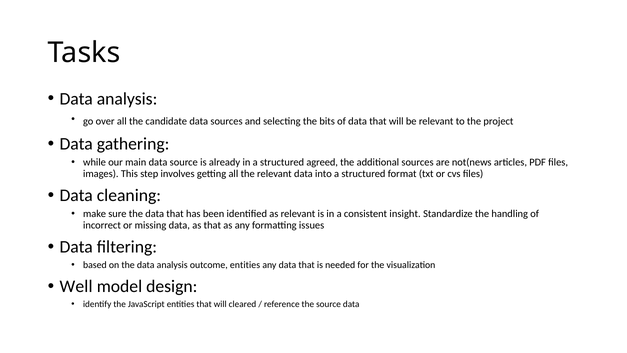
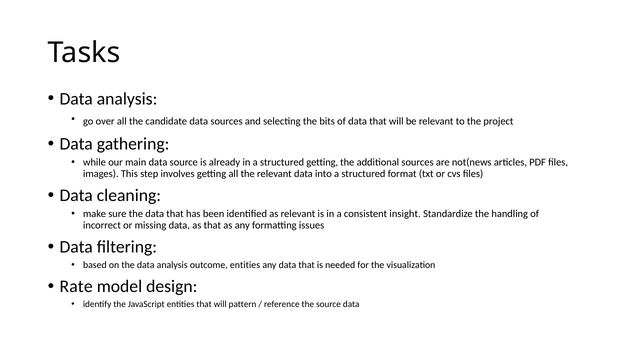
structured agreed: agreed -> getting (322, 162)
Well: Well -> Rate (76, 286)
cleared: cleared -> pattern (243, 304)
